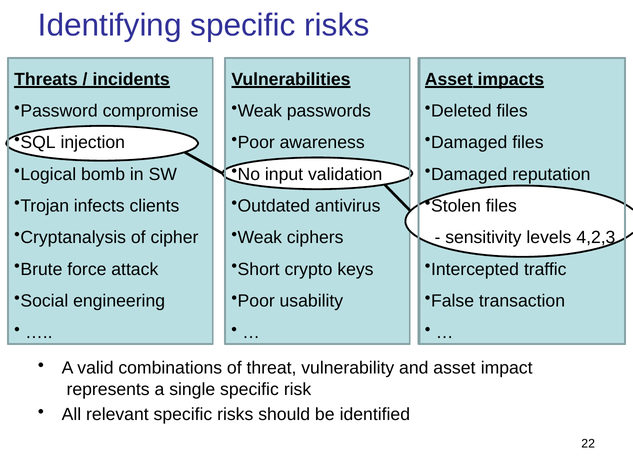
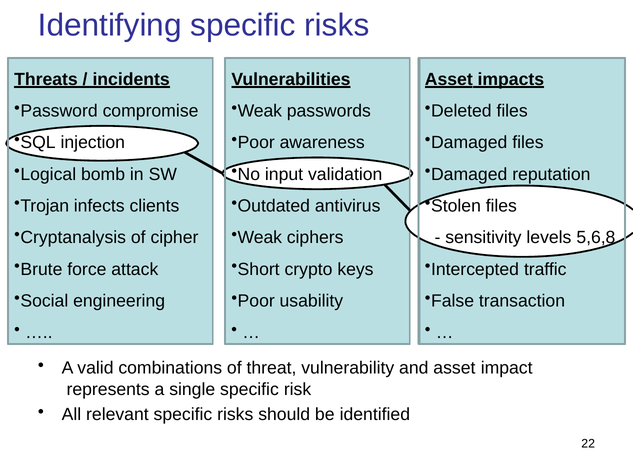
4,2,3: 4,2,3 -> 5,6,8 (596, 237)
